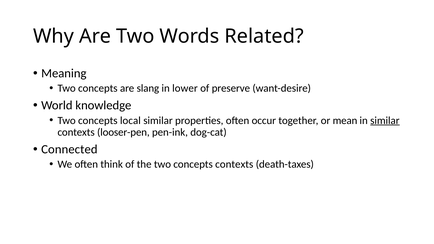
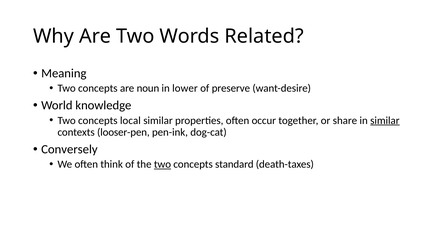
slang: slang -> noun (148, 88)
mean: mean -> share (345, 121)
Connected: Connected -> Conversely (69, 149)
two underline: none -> present (162, 164)
concepts contexts: contexts -> standard (234, 164)
